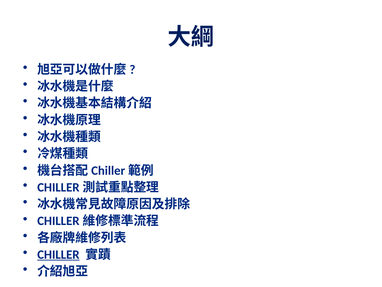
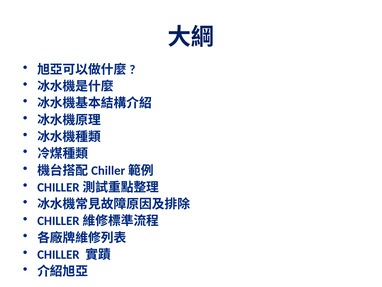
CHILLER underline: present -> none (58, 254)
